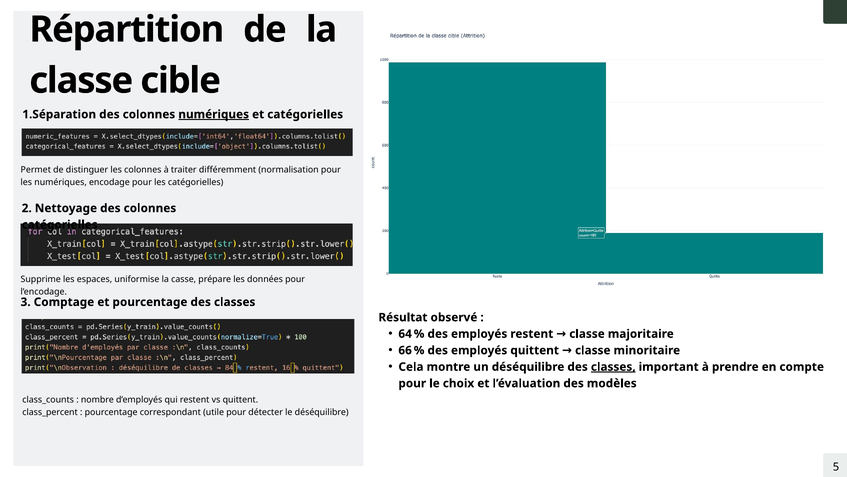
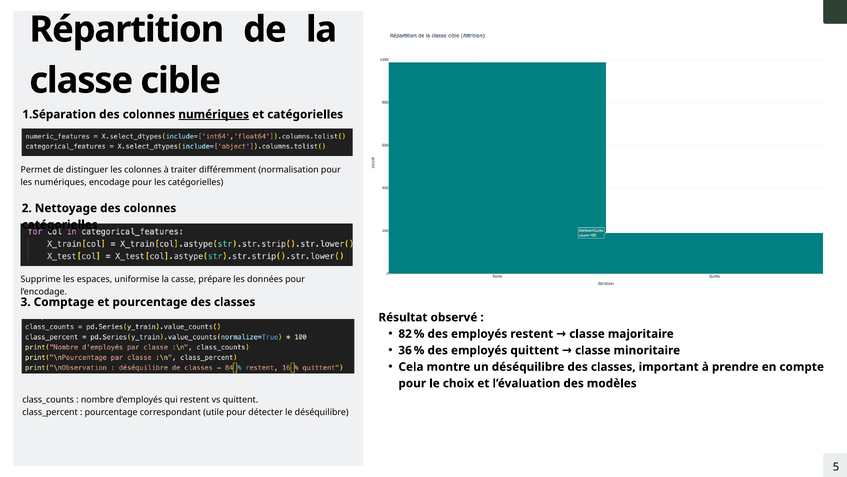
64: 64 -> 82 (405, 334)
66: 66 -> 36 (405, 350)
classes underline: present -> none (613, 366)
